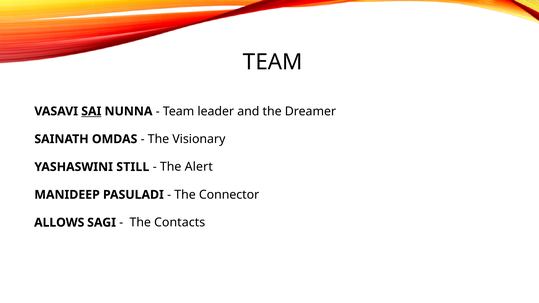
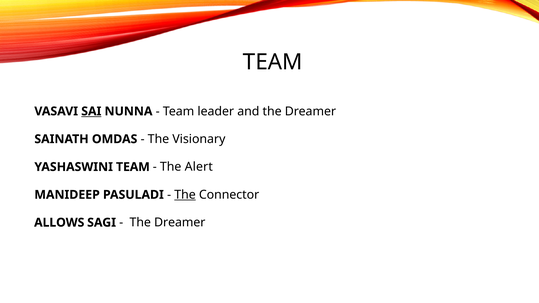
YASHASWINI STILL: STILL -> TEAM (133, 167)
The underline: none -> present (185, 195)
Contacts: Contacts -> Dreamer (180, 223)
